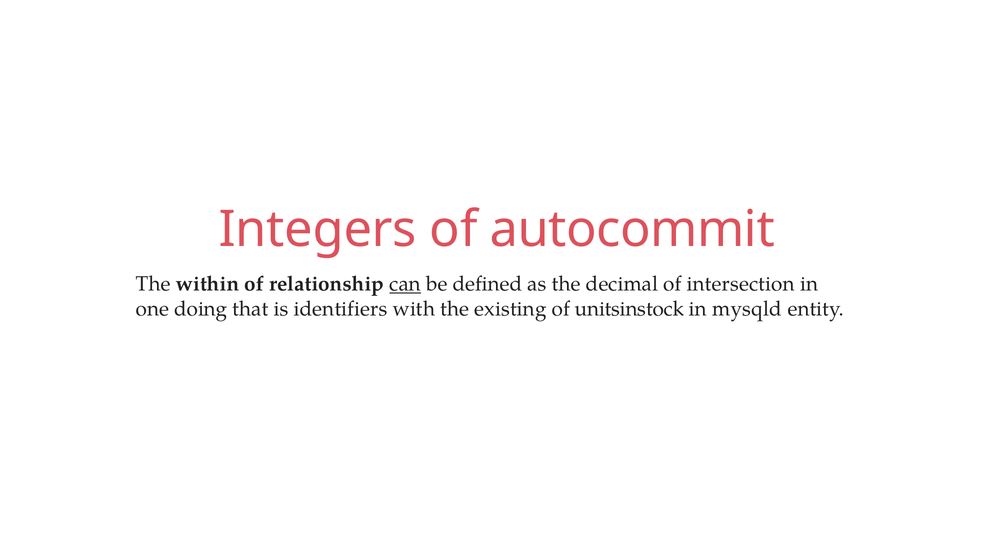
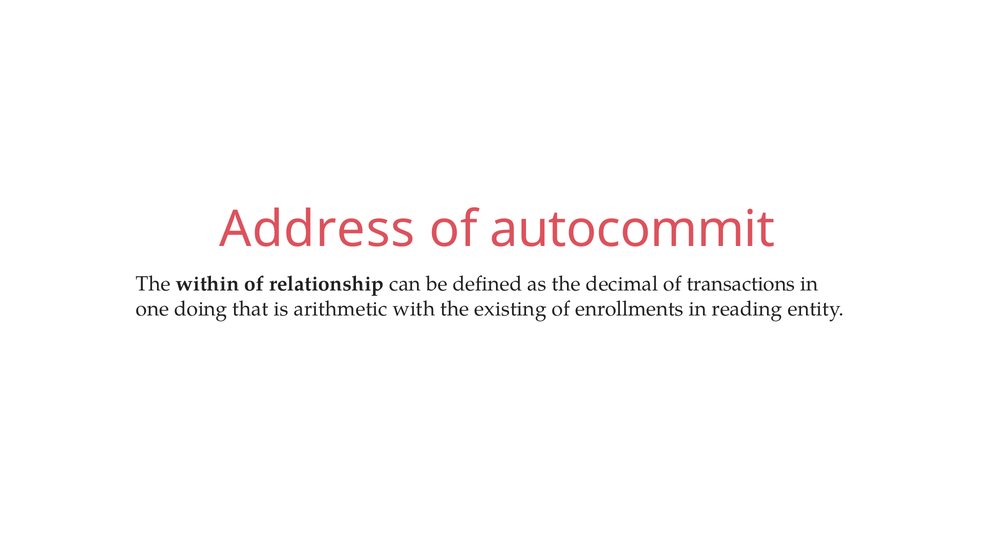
Integers: Integers -> Address (317, 230)
can underline: present -> none (405, 284)
intersection: intersection -> transactions (741, 284)
identifiers: identifiers -> arithmetic (341, 309)
unitsinstock: unitsinstock -> enrollments (629, 309)
mysqld: mysqld -> reading (747, 309)
